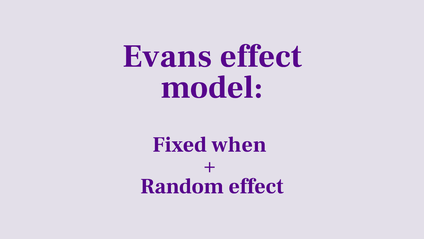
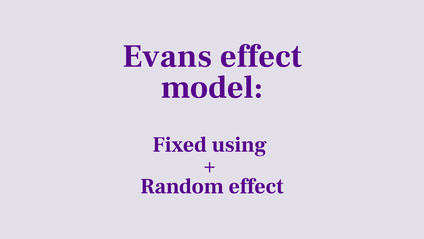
when: when -> using (239, 144)
